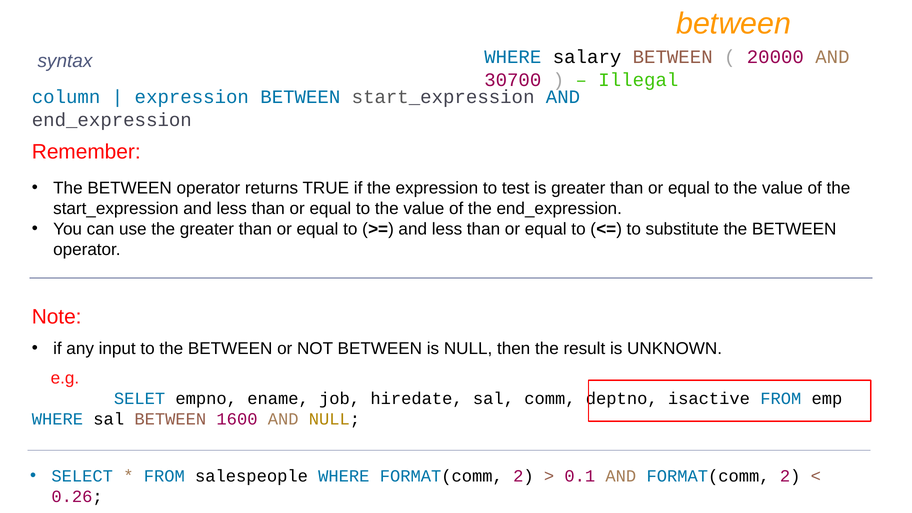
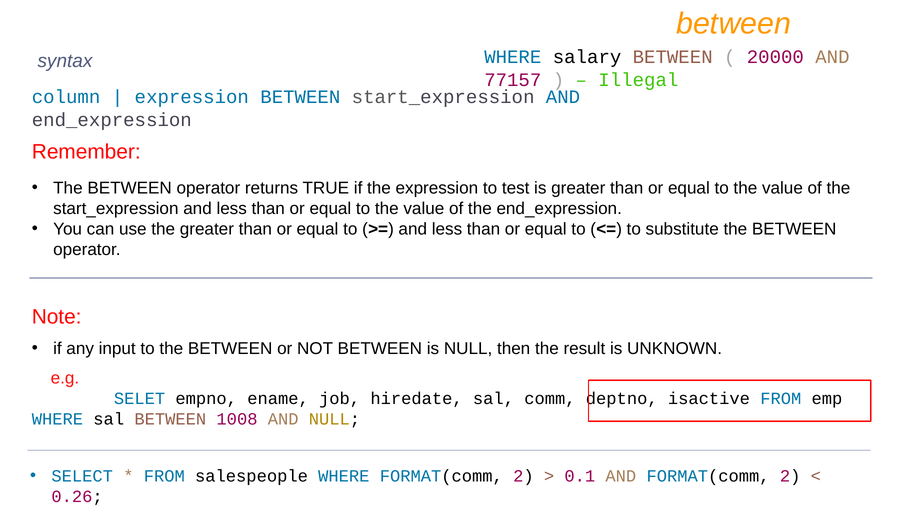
30700: 30700 -> 77157 (513, 80)
1600: 1600 -> 1008 (237, 419)
